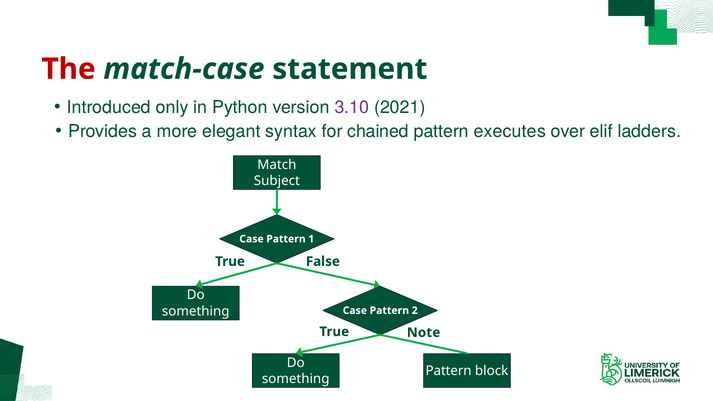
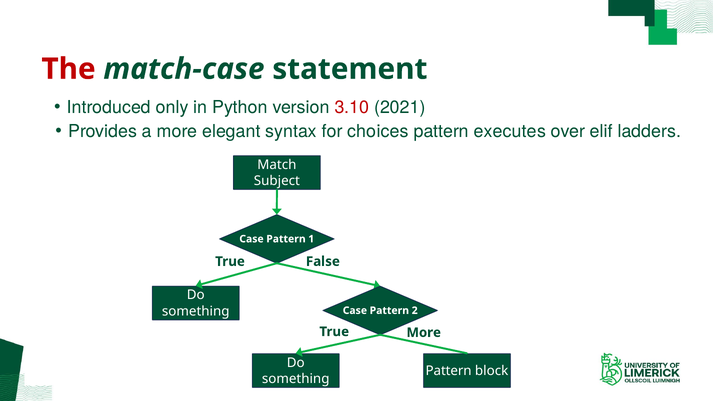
3.10 colour: purple -> red (352, 107)
chained: chained -> choices (378, 131)
Note: Note -> More (424, 333)
